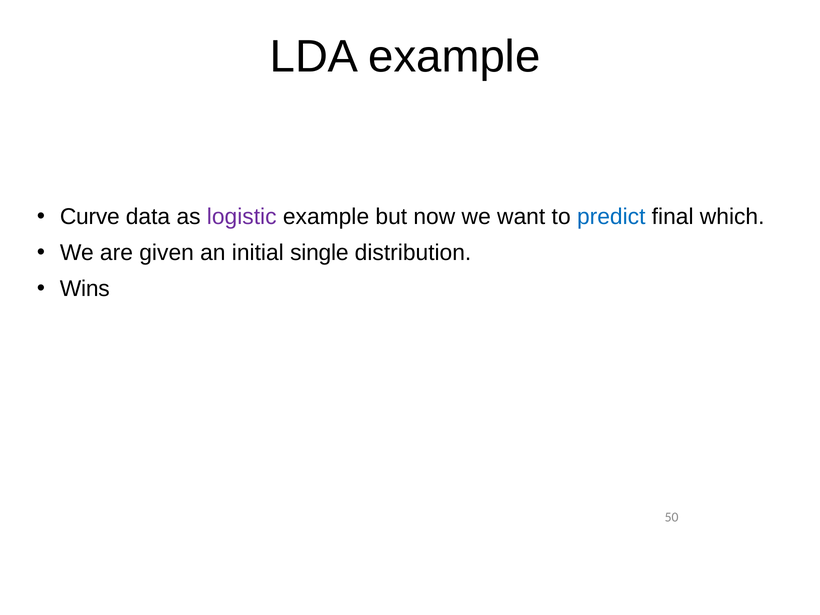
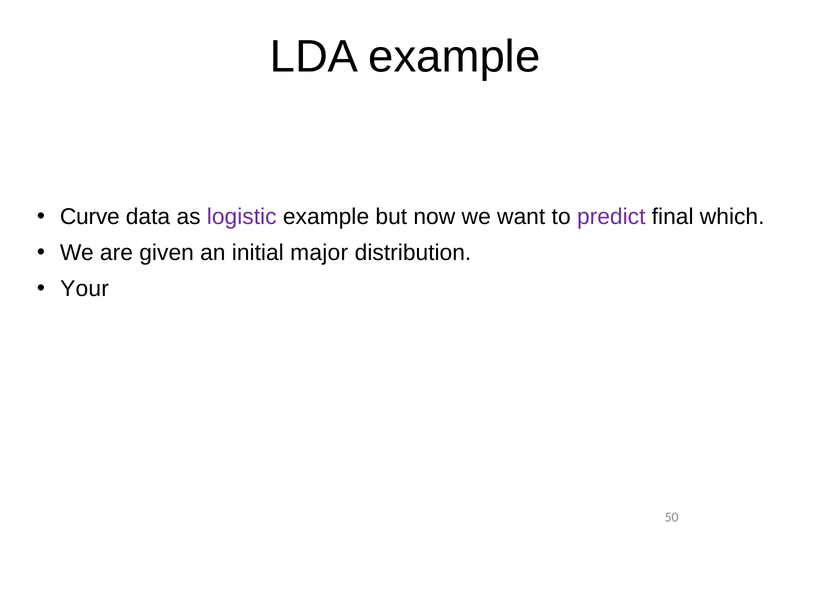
predict colour: blue -> purple (611, 217)
single: single -> major (319, 253)
Wins: Wins -> Your (85, 289)
